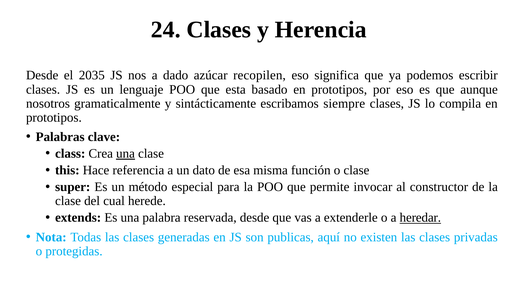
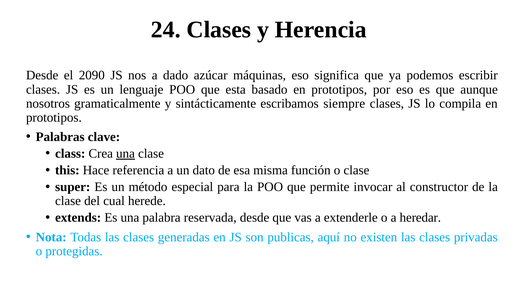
2035: 2035 -> 2090 (92, 75)
recopilen: recopilen -> máquinas (260, 75)
heredar underline: present -> none (420, 217)
